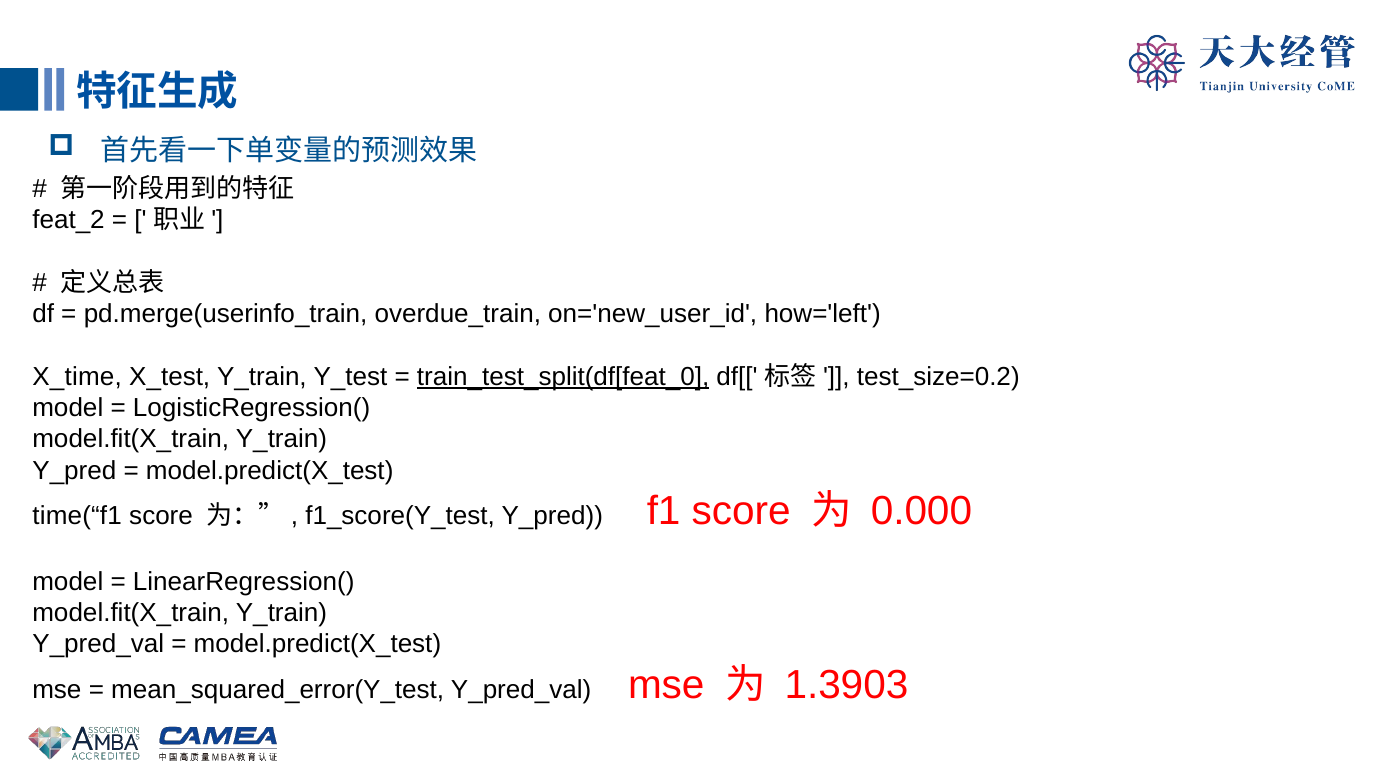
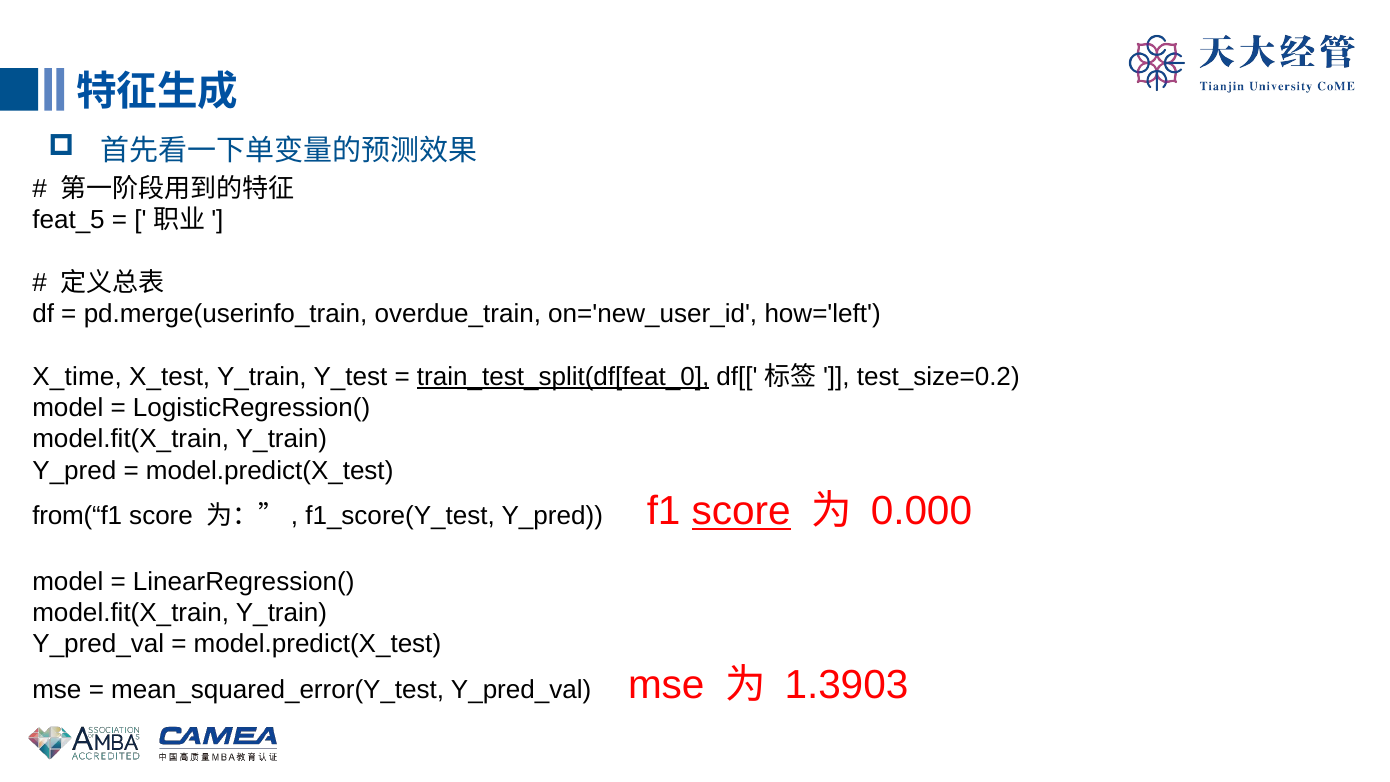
feat_2: feat_2 -> feat_5 (69, 220)
time(“f1: time(“f1 -> from(“f1 (77, 516)
score underline: none -> present (741, 511)
